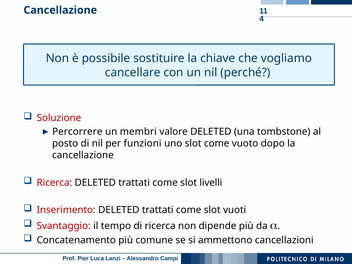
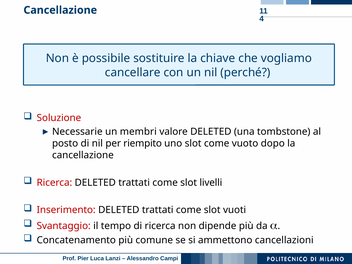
Percorrere: Percorrere -> Necessarie (77, 132)
funzioni: funzioni -> riempito (143, 143)
